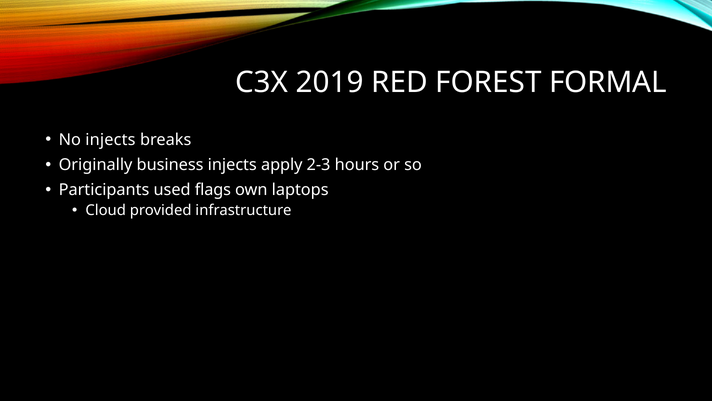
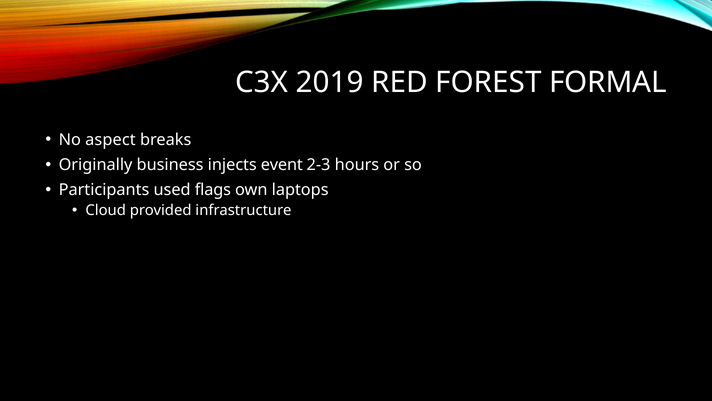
No injects: injects -> aspect (110, 140)
apply: apply -> event (282, 165)
